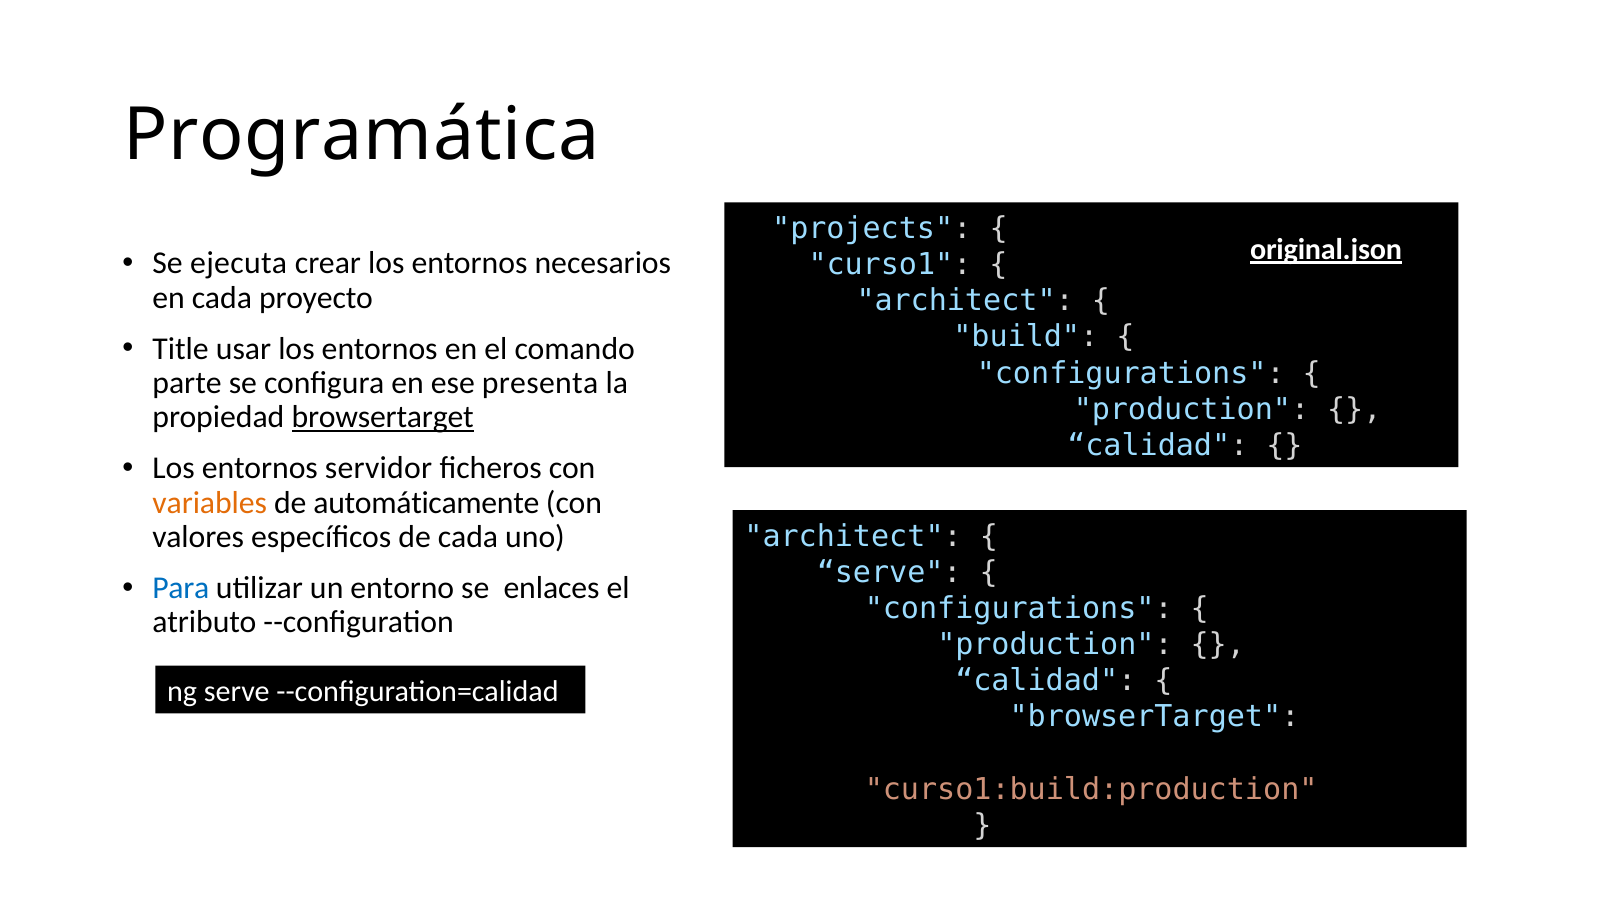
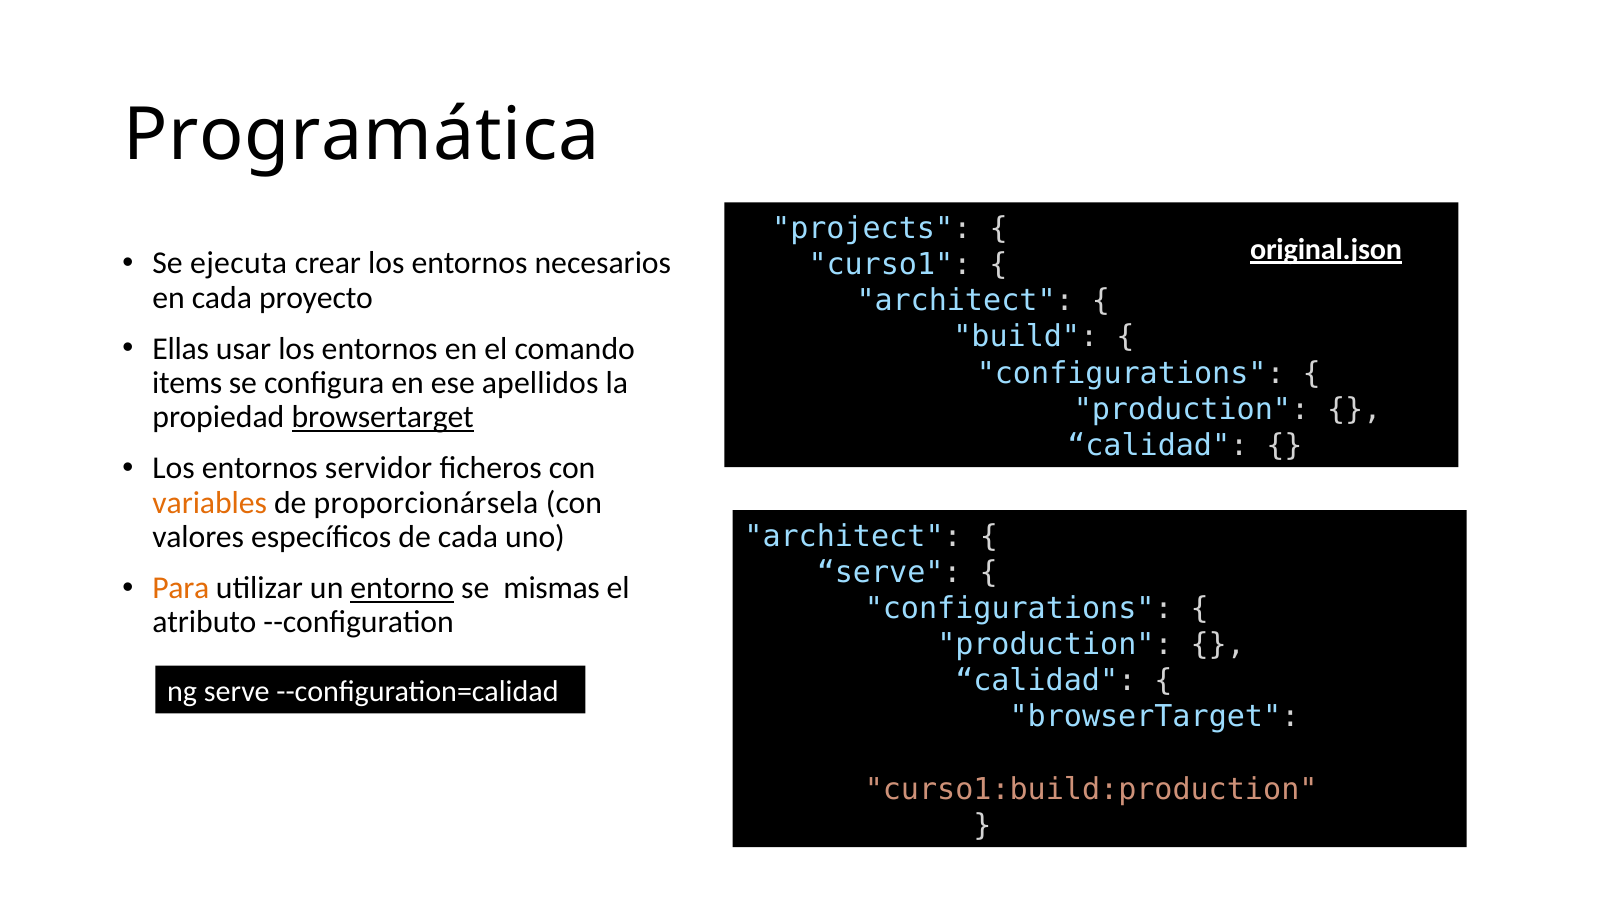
Title: Title -> Ellas (181, 349)
parte: parte -> items (187, 383)
presenta: presenta -> apellidos (540, 383)
automáticamente: automáticamente -> proporcionársela (426, 503)
Para colour: blue -> orange (181, 588)
entorno underline: none -> present (402, 588)
enlaces: enlaces -> mismas (552, 588)
